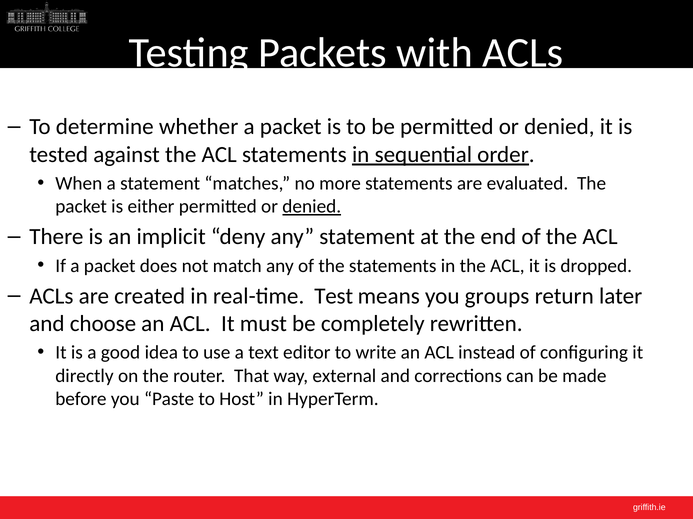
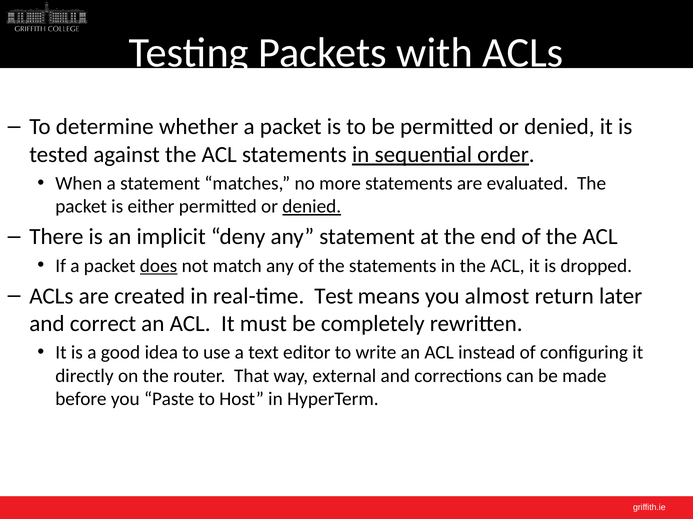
does underline: none -> present (159, 266)
groups: groups -> almost (497, 296)
choose: choose -> correct (103, 324)
